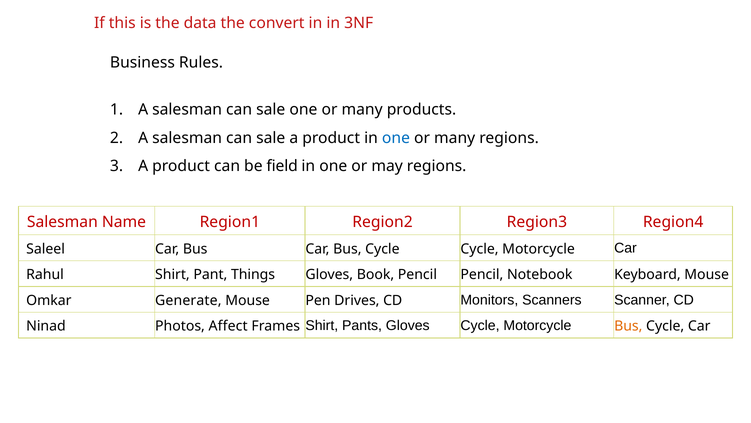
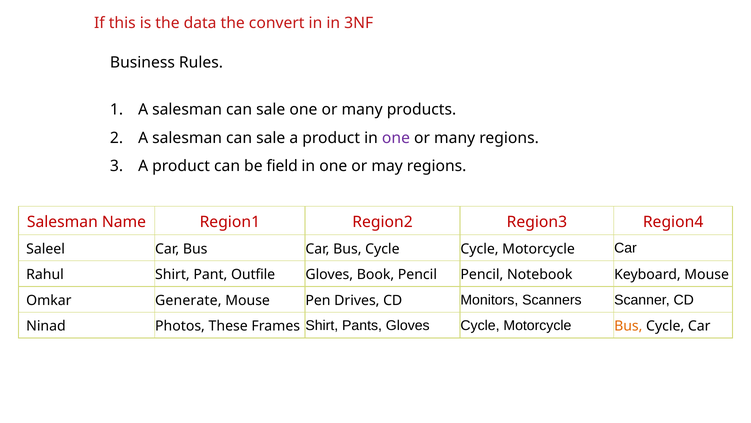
one colour: blue -> purple (396, 138)
Things: Things -> Outfile (253, 274)
Affect: Affect -> These (228, 326)
